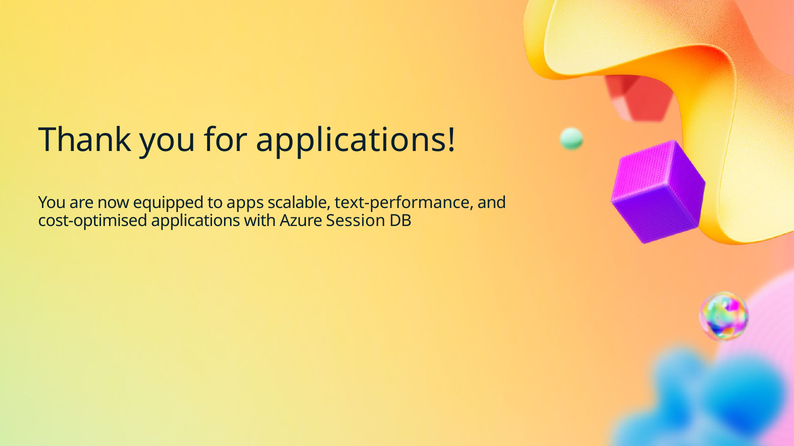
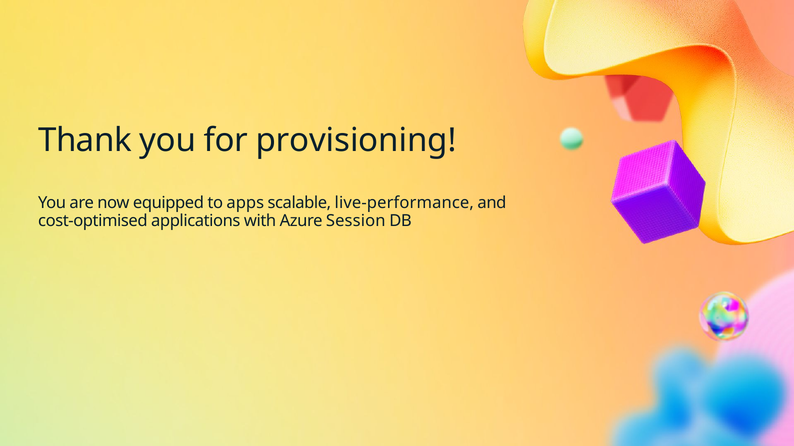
for applications: applications -> provisioning (356, 141)
text-performance: text-performance -> live-performance (404, 203)
